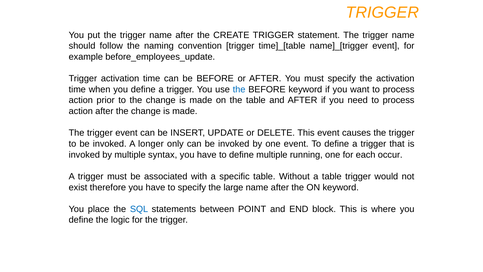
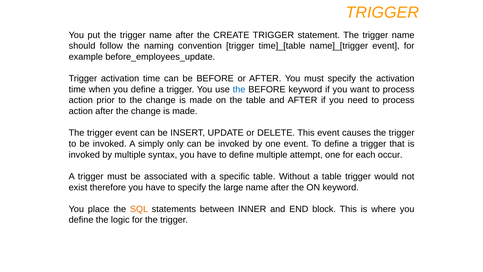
longer: longer -> simply (151, 144)
running: running -> attempt (306, 155)
SQL colour: blue -> orange (139, 209)
POINT: POINT -> INNER (252, 209)
